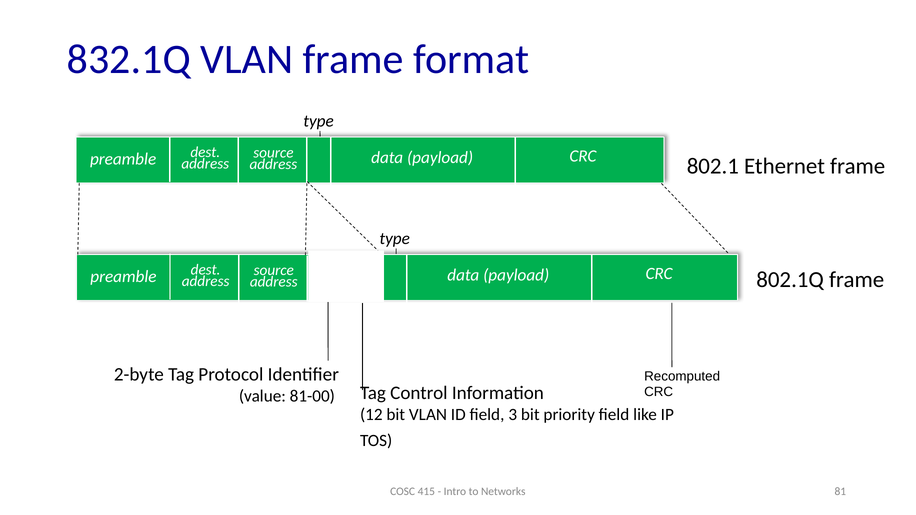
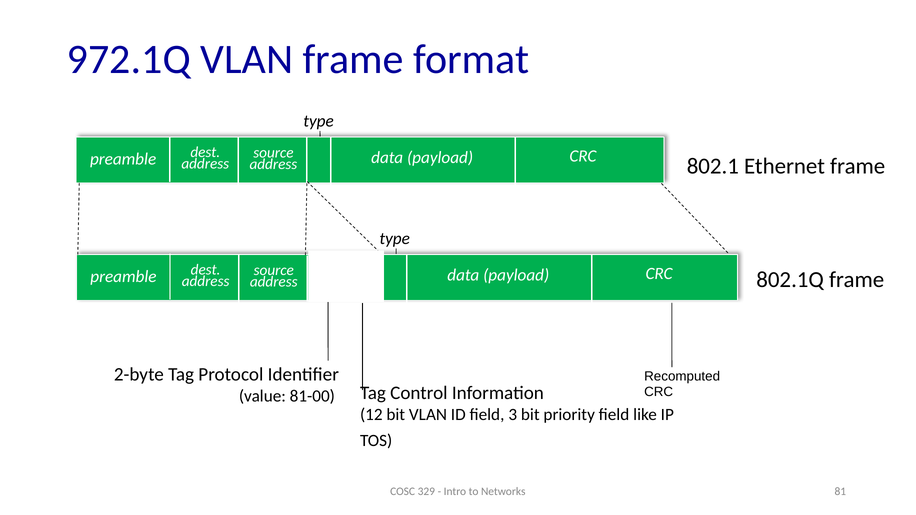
832.1Q: 832.1Q -> 972.1Q (129, 60)
415: 415 -> 329 (426, 492)
